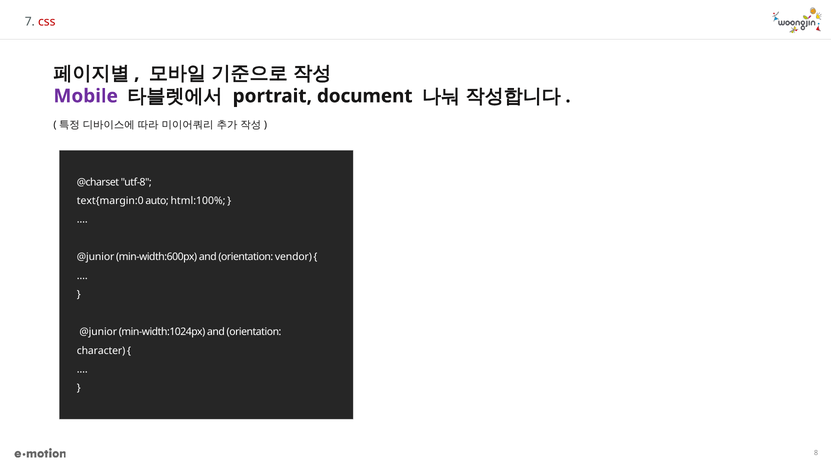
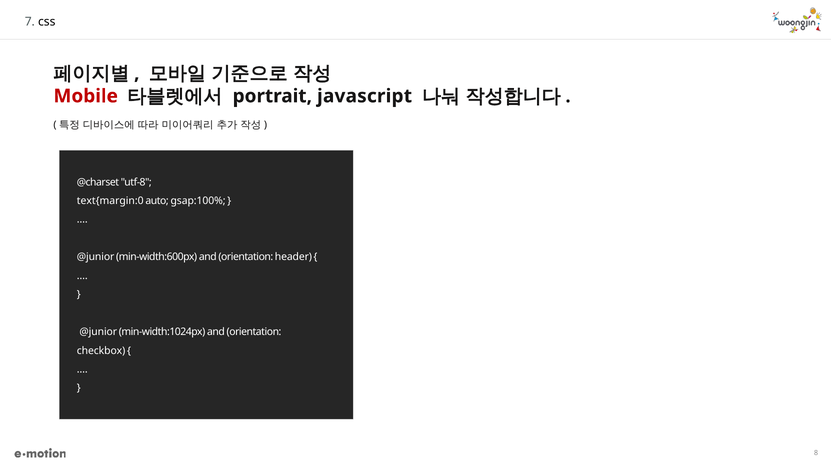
css colour: red -> black (47, 21)
Mobile colour: purple -> red (86, 96)
document: document -> javascript (365, 96)
html:100%: html:100% -> gsap:100% (198, 201)
vendor: vendor -> header (293, 257)
character: character -> checkbox (101, 350)
